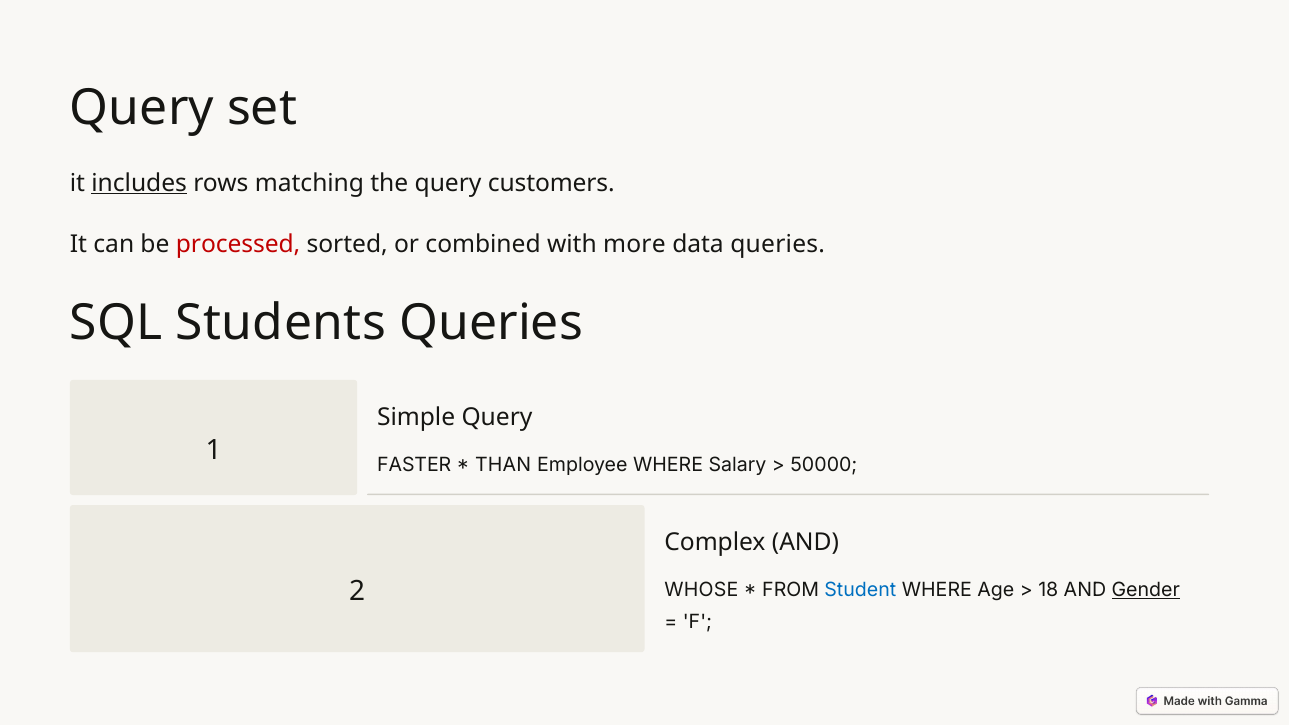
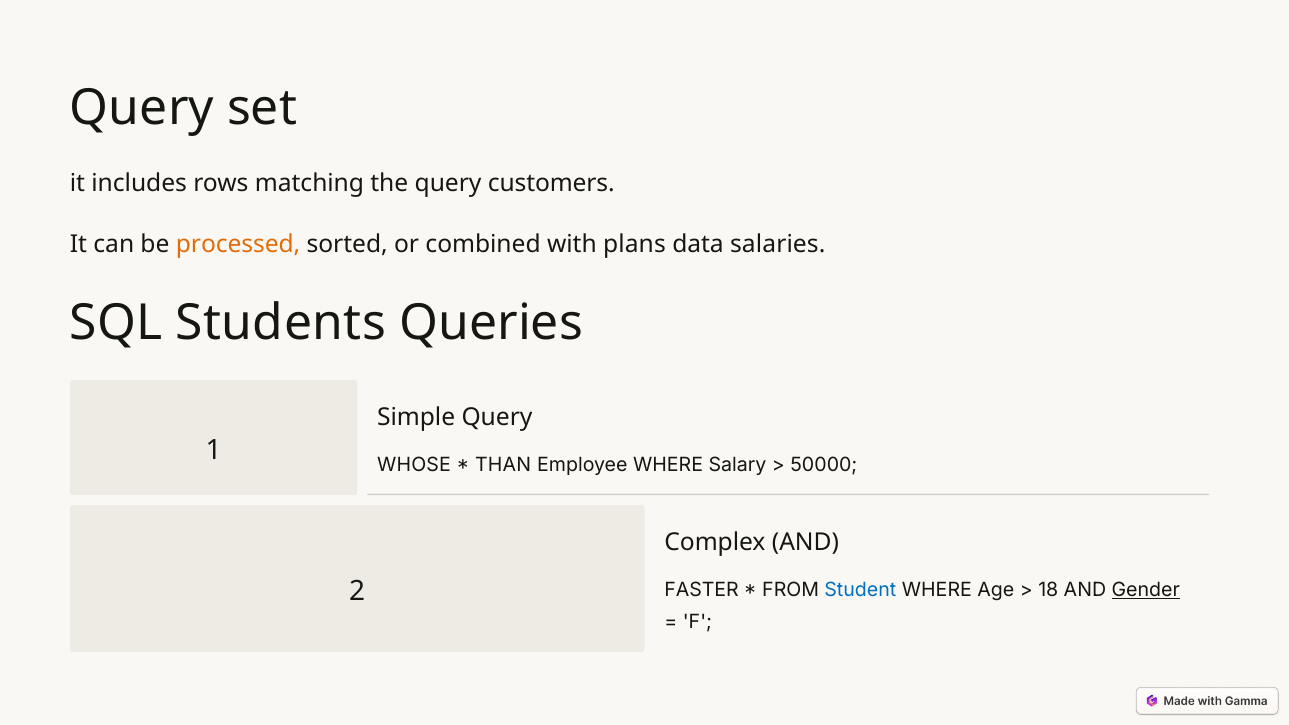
includes underline: present -> none (139, 183)
processed colour: red -> orange (238, 244)
more: more -> plans (634, 244)
data queries: queries -> salaries (778, 244)
FASTER: FASTER -> WHOSE (414, 465)
WHOSE: WHOSE -> FASTER (702, 590)
